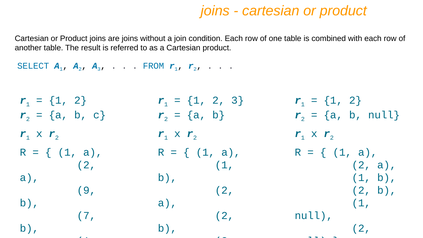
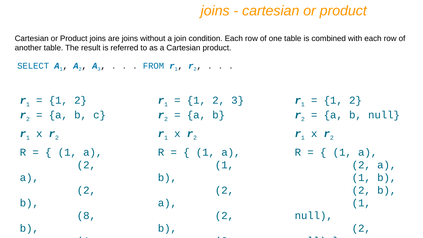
9: 9 -> 2 (86, 190)
7: 7 -> 8 (86, 216)
